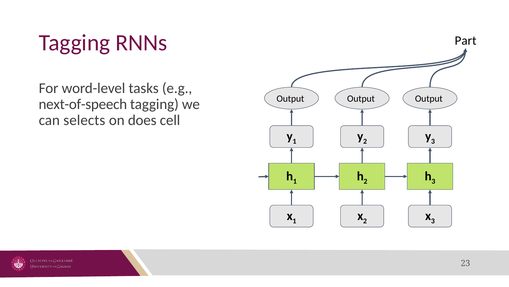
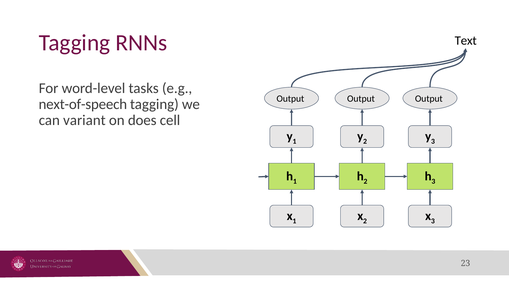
Part: Part -> Text (466, 40)
selects: selects -> variant (84, 120)
